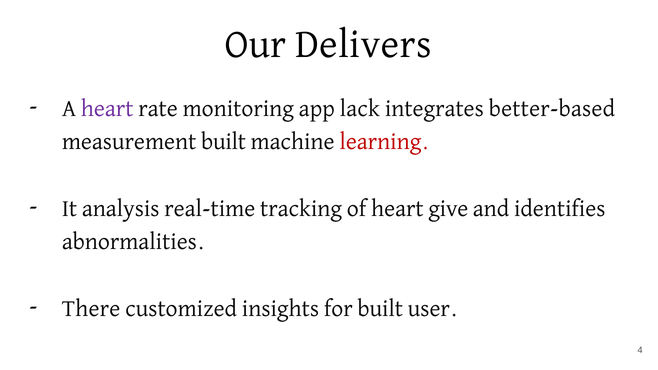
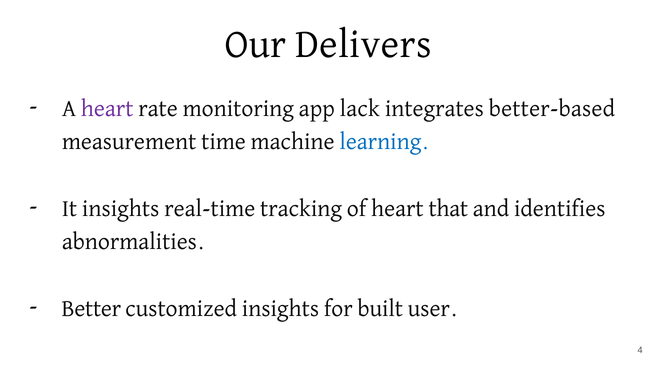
measurement built: built -> time (224, 141)
learning colour: red -> blue (385, 141)
It analysis: analysis -> insights (121, 209)
give: give -> that (448, 209)
There: There -> Better (91, 309)
